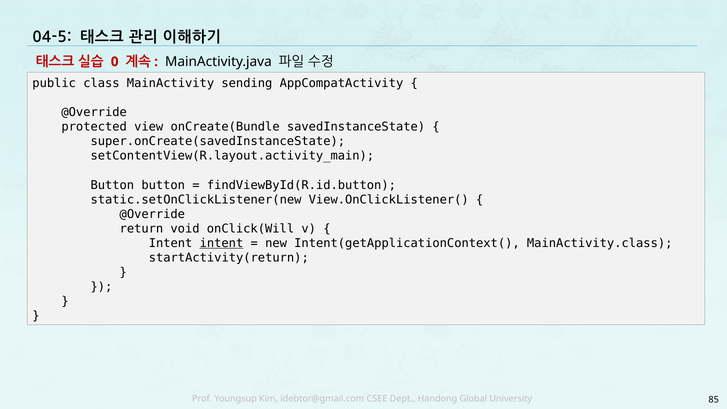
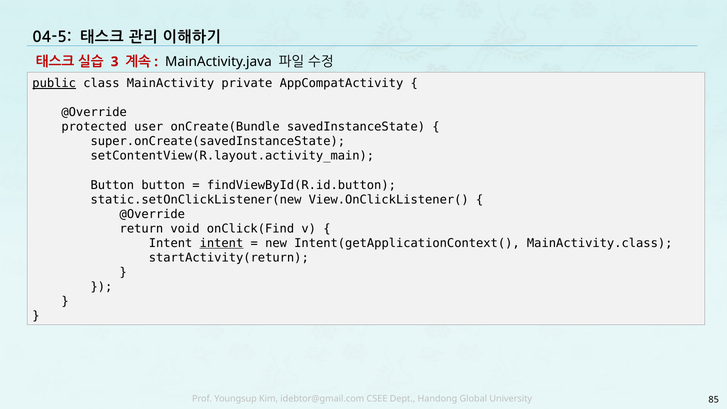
0: 0 -> 3 (115, 62)
public underline: none -> present (54, 83)
sending: sending -> private (247, 83)
view: view -> user (149, 127)
onClick(Will: onClick(Will -> onClick(Find (250, 229)
